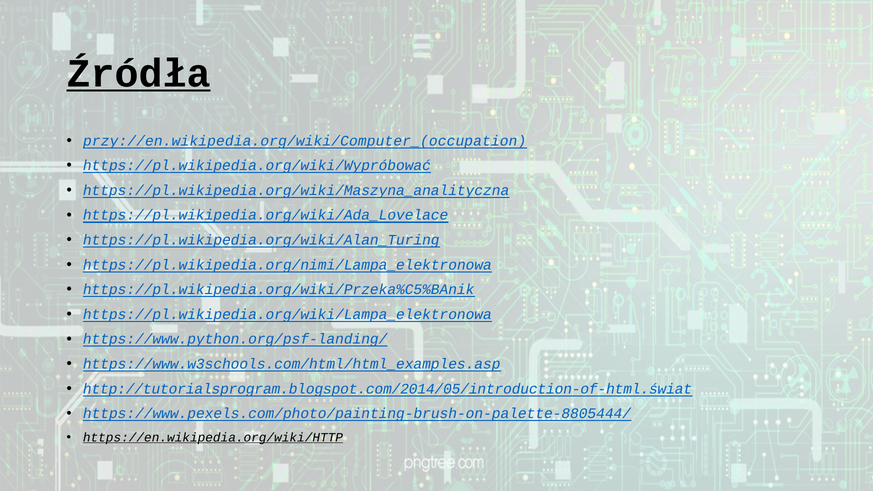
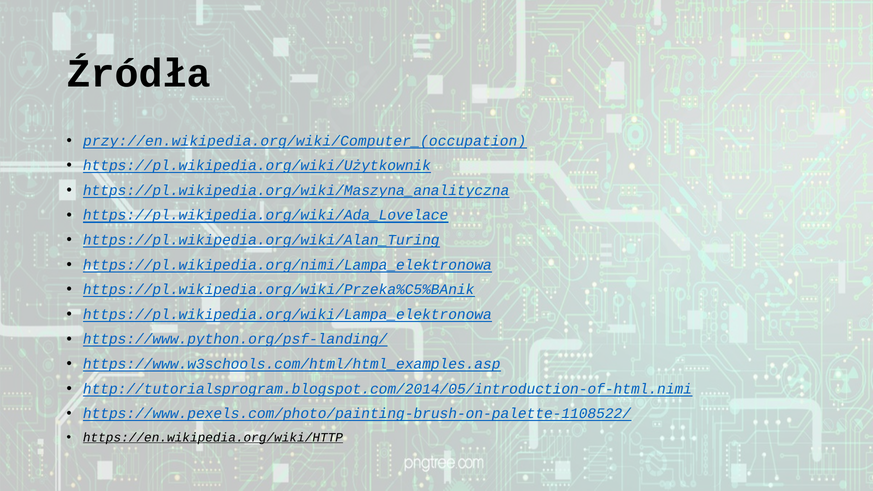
Źródła underline: present -> none (139, 73)
https://pl.wikipedia.org/wiki/Wypróbować: https://pl.wikipedia.org/wiki/Wypróbować -> https://pl.wikipedia.org/wiki/Użytkownik (257, 166)
http://tutorialsprogram.blogspot.com/2014/05/introduction-of-html.świat: http://tutorialsprogram.blogspot.com/2014/05/introduction-of-html.świat -> http://tutorialsprogram.blogspot.com/2014/05/introduction-of-html.nimi (387, 389)
https://www.pexels.com/photo/painting-brush-on-palette-8805444/: https://www.pexels.com/photo/painting-brush-on-palette-8805444/ -> https://www.pexels.com/photo/painting-brush-on-palette-1108522/ (357, 414)
